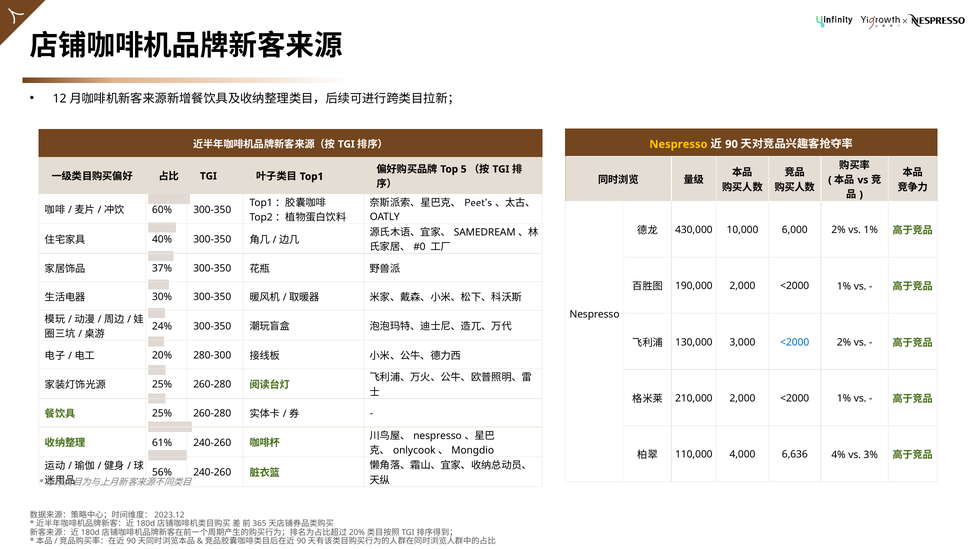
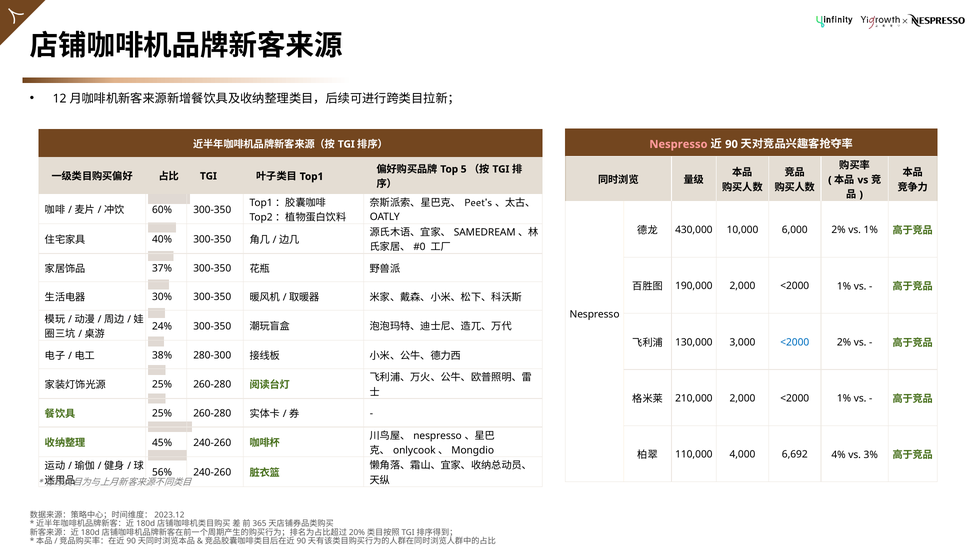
Nespresso colour: yellow -> pink (678, 144)
20%: 20% -> 38% (162, 355)
61%: 61% -> 45% (162, 443)
6,636: 6,636 -> 6,692 (795, 455)
